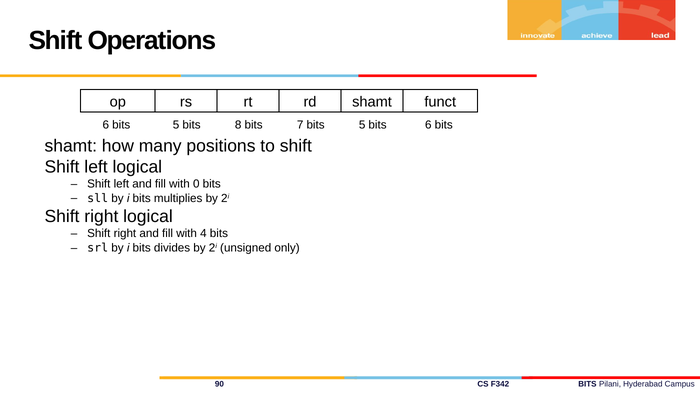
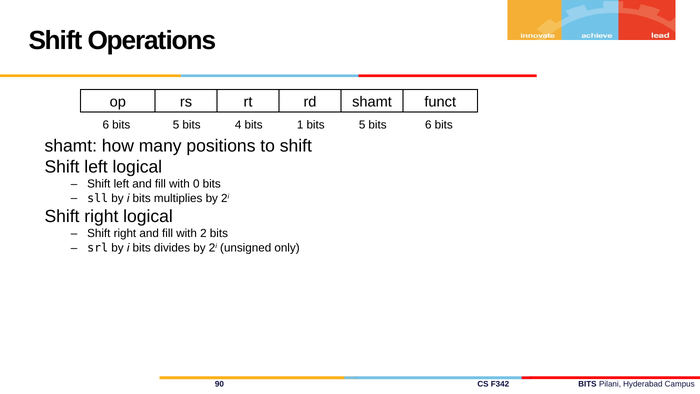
8: 8 -> 4 (238, 125)
7: 7 -> 1 (300, 125)
4: 4 -> 2 (203, 233)
